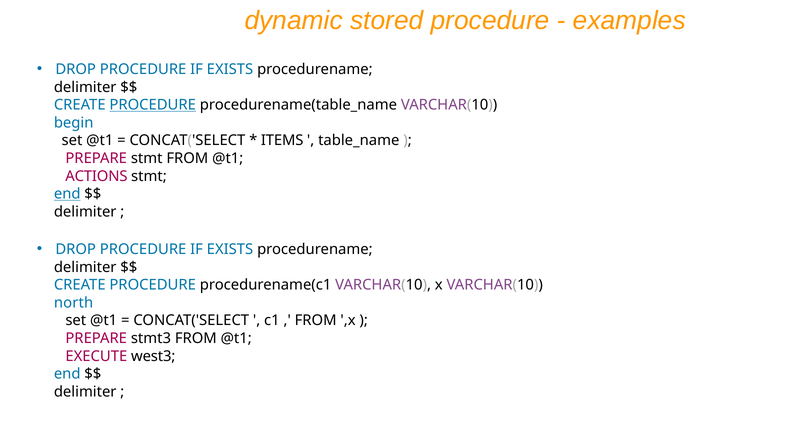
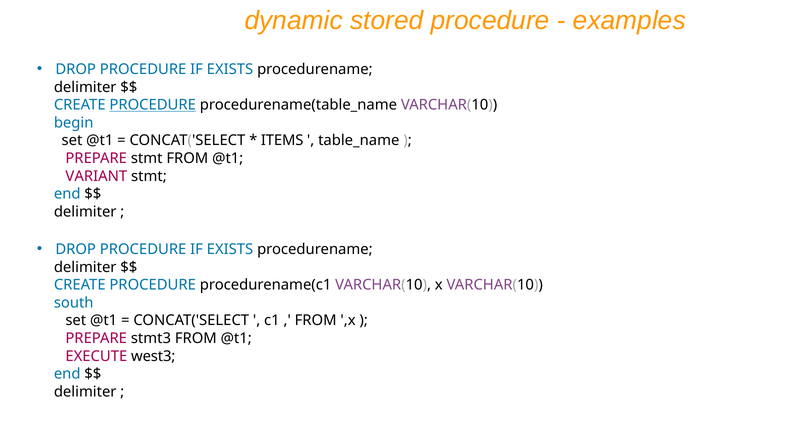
ACTIONS: ACTIONS -> VARIANT (96, 176)
end underline: present -> none (67, 194)
north: north -> south (74, 303)
